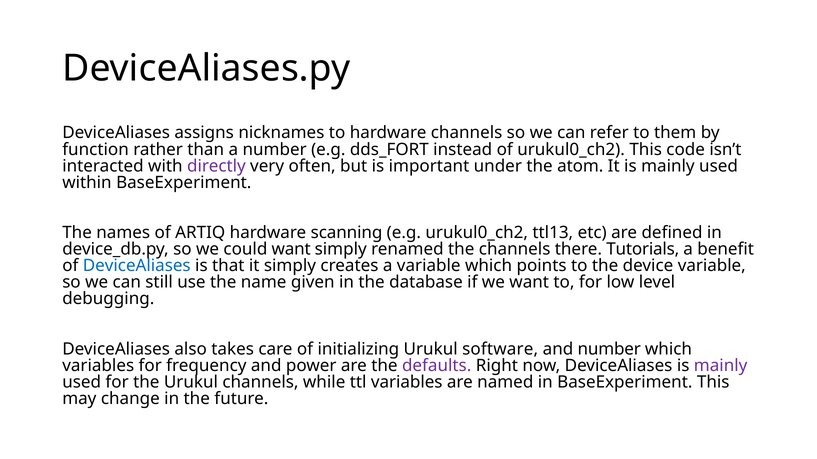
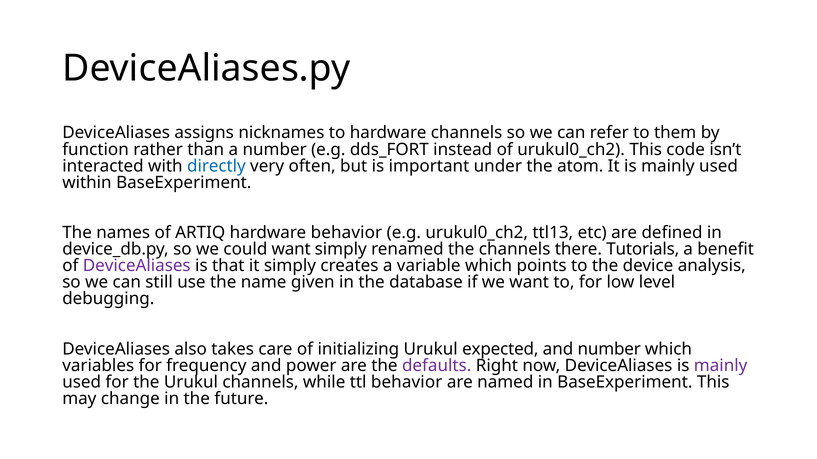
directly colour: purple -> blue (216, 166)
hardware scanning: scanning -> behavior (346, 233)
DeviceAliases colour: blue -> purple (137, 266)
device variable: variable -> analysis (712, 266)
software: software -> expected (500, 349)
ttl variables: variables -> behavior (407, 382)
